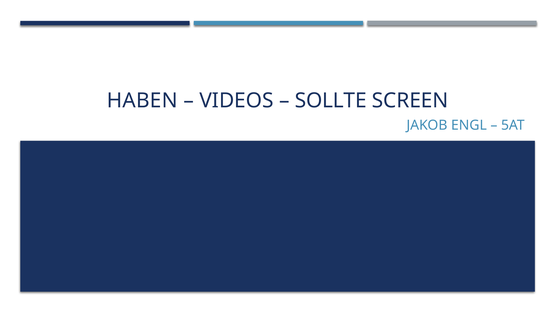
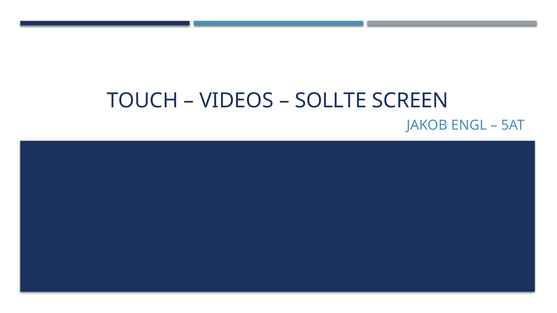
HABEN: HABEN -> TOUCH (142, 101)
